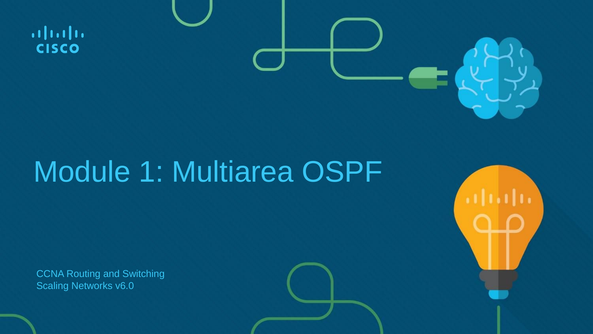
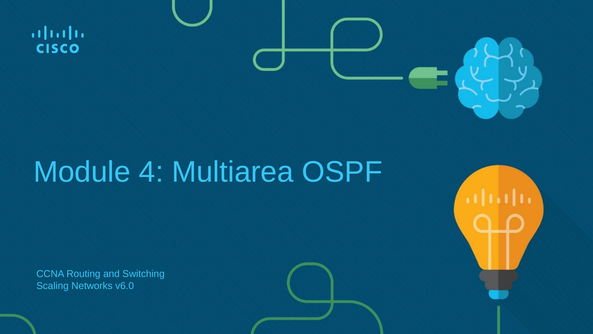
1: 1 -> 4 (151, 172)
